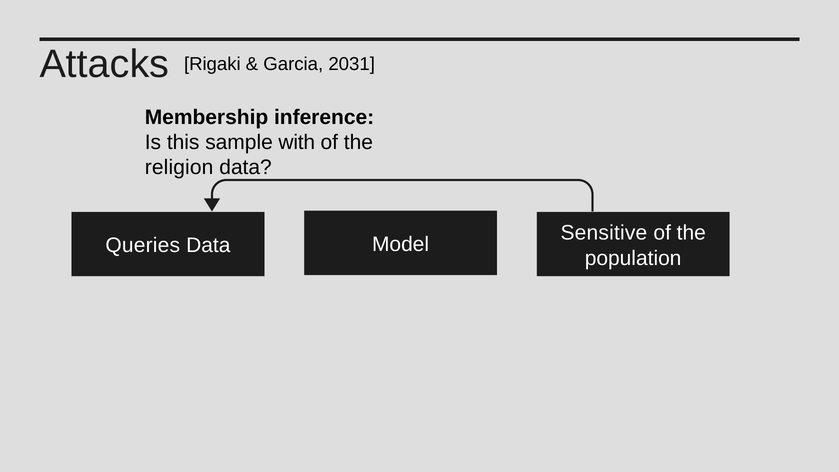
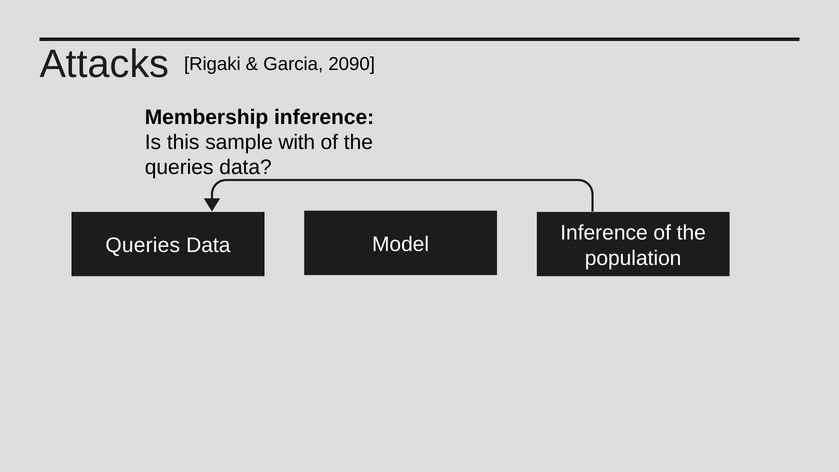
2031: 2031 -> 2090 (352, 64)
religion: religion -> queries (179, 168)
Sensitive: Sensitive -> Inference (604, 233)
